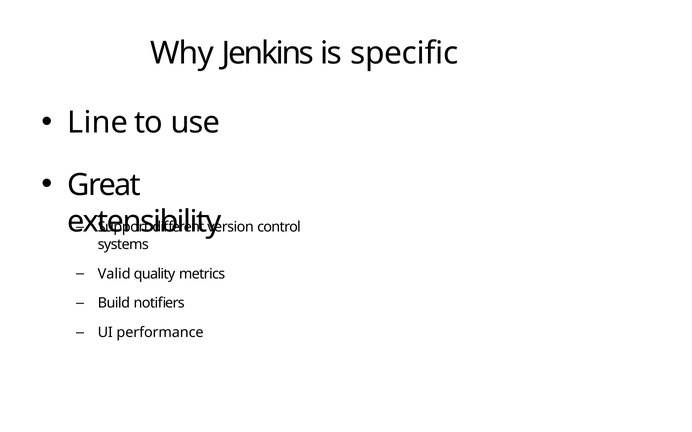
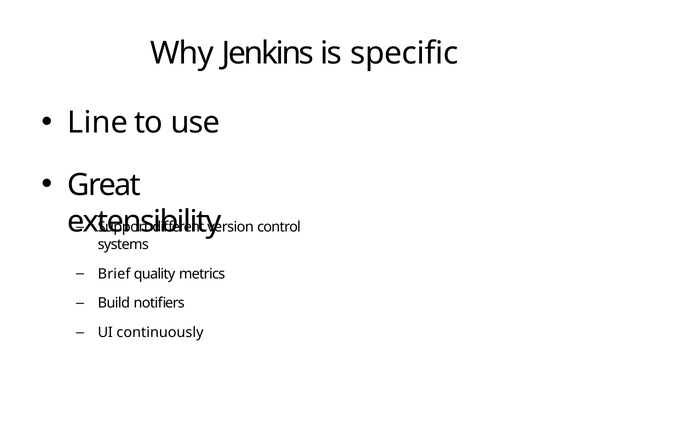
Valid: Valid -> Brief (114, 274)
performance: performance -> continuously (160, 333)
